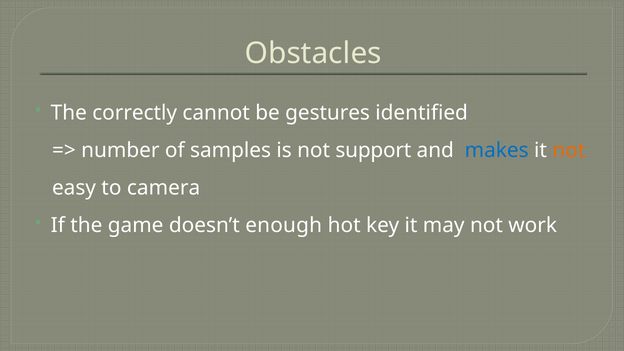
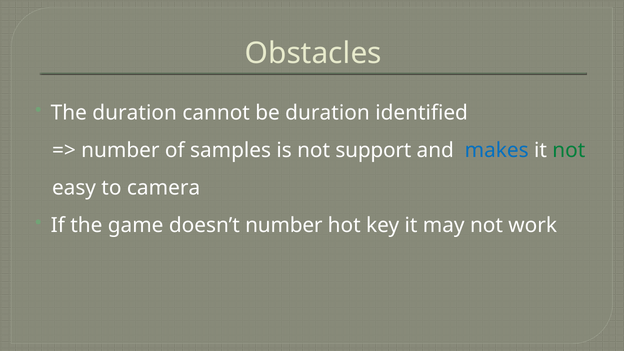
The correctly: correctly -> duration (135, 113)
be gestures: gestures -> duration (328, 113)
not colour: orange -> green (569, 150)
doesn’t enough: enough -> number (284, 225)
